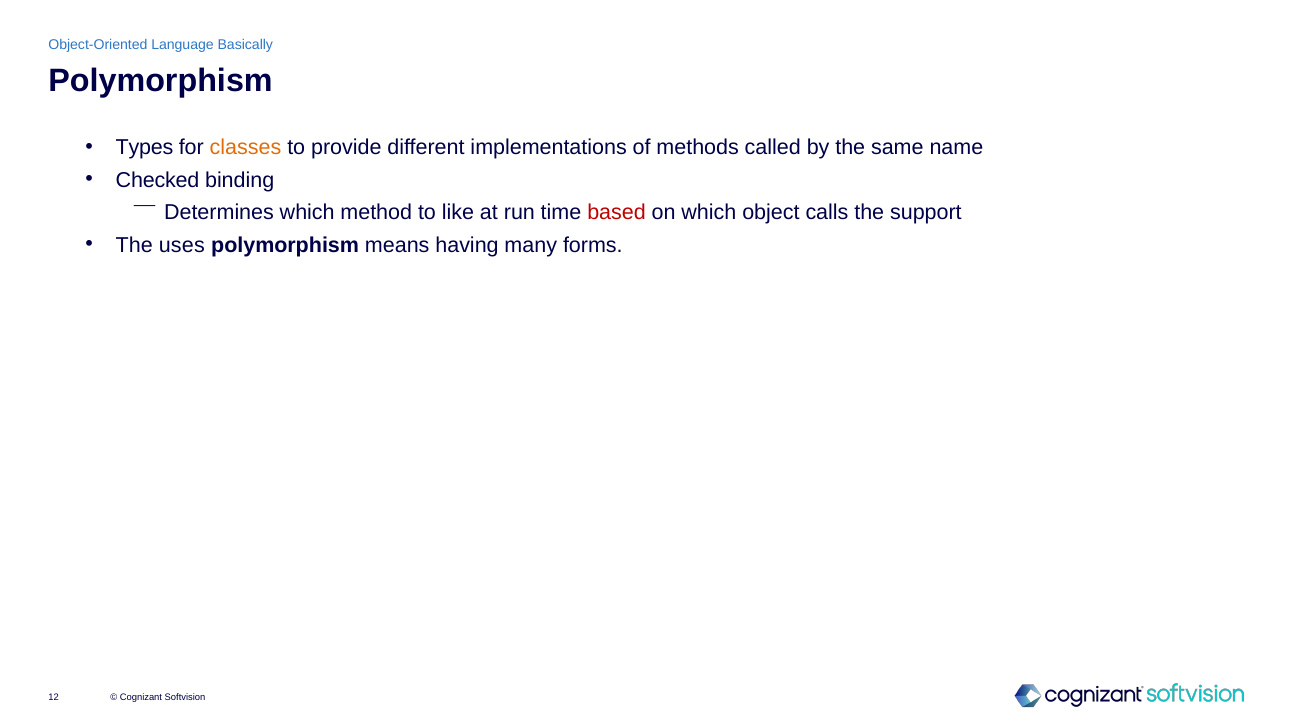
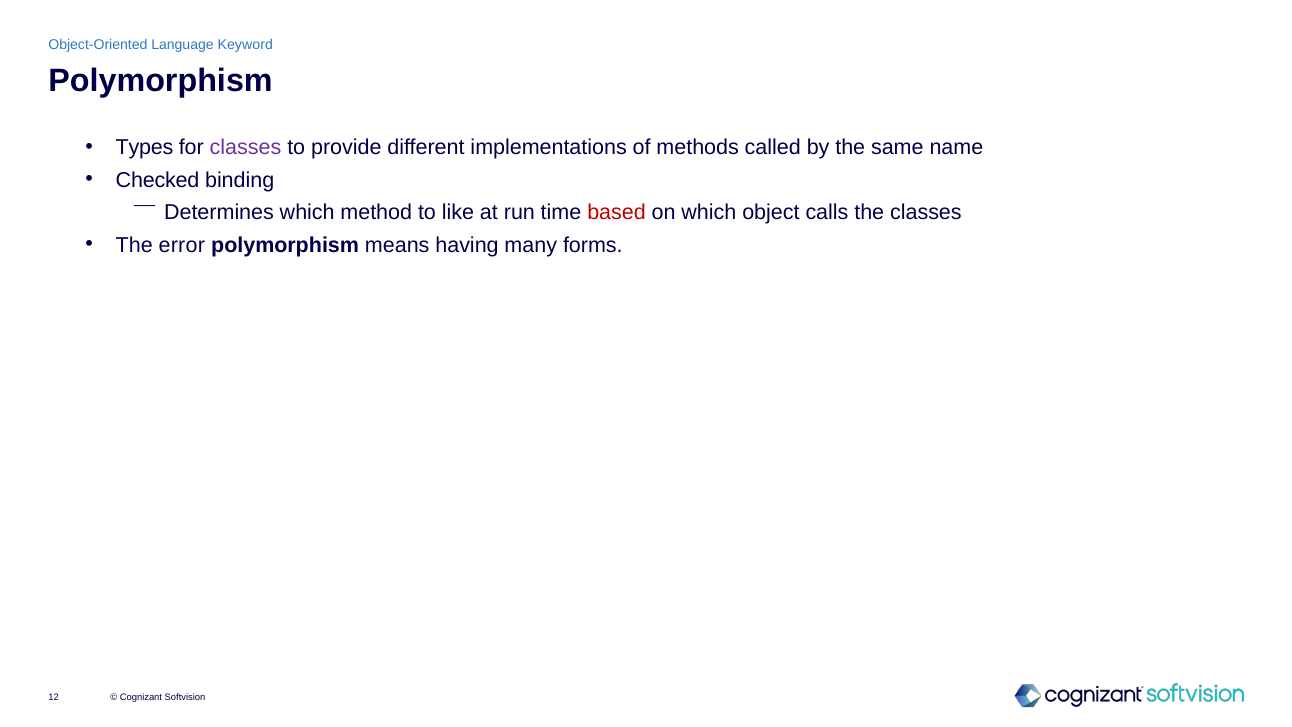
Basically: Basically -> Keyword (245, 45)
classes colour: orange -> purple (246, 147)
the support: support -> classes (926, 212)
uses: uses -> error (182, 245)
